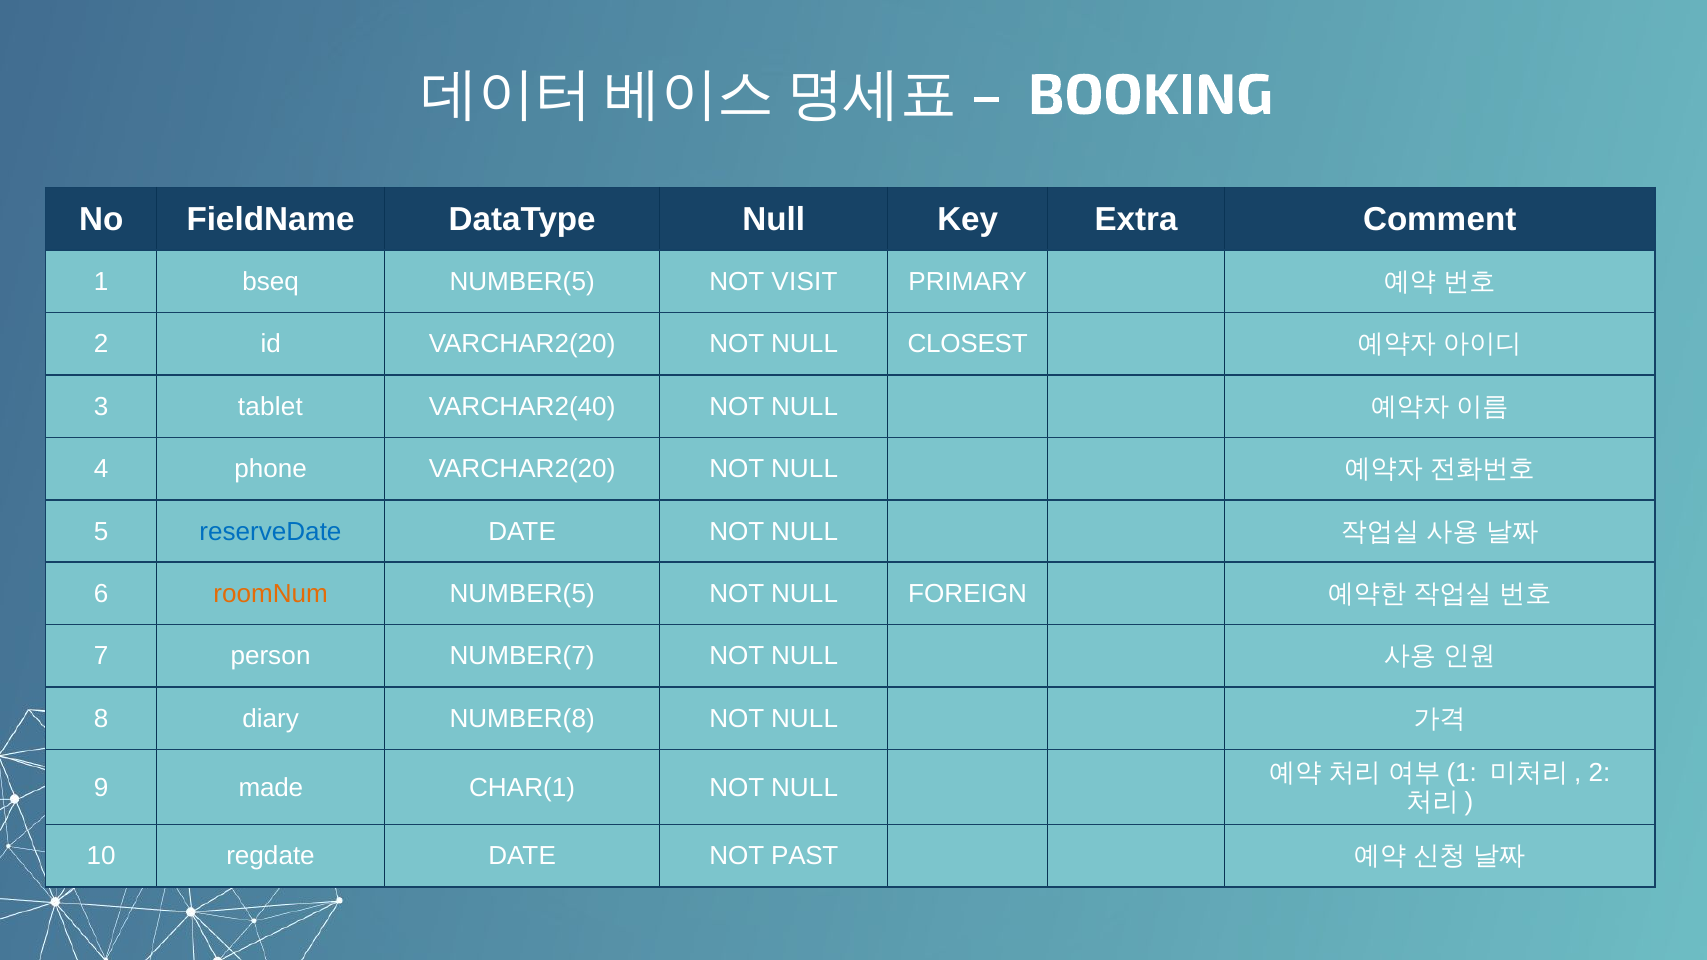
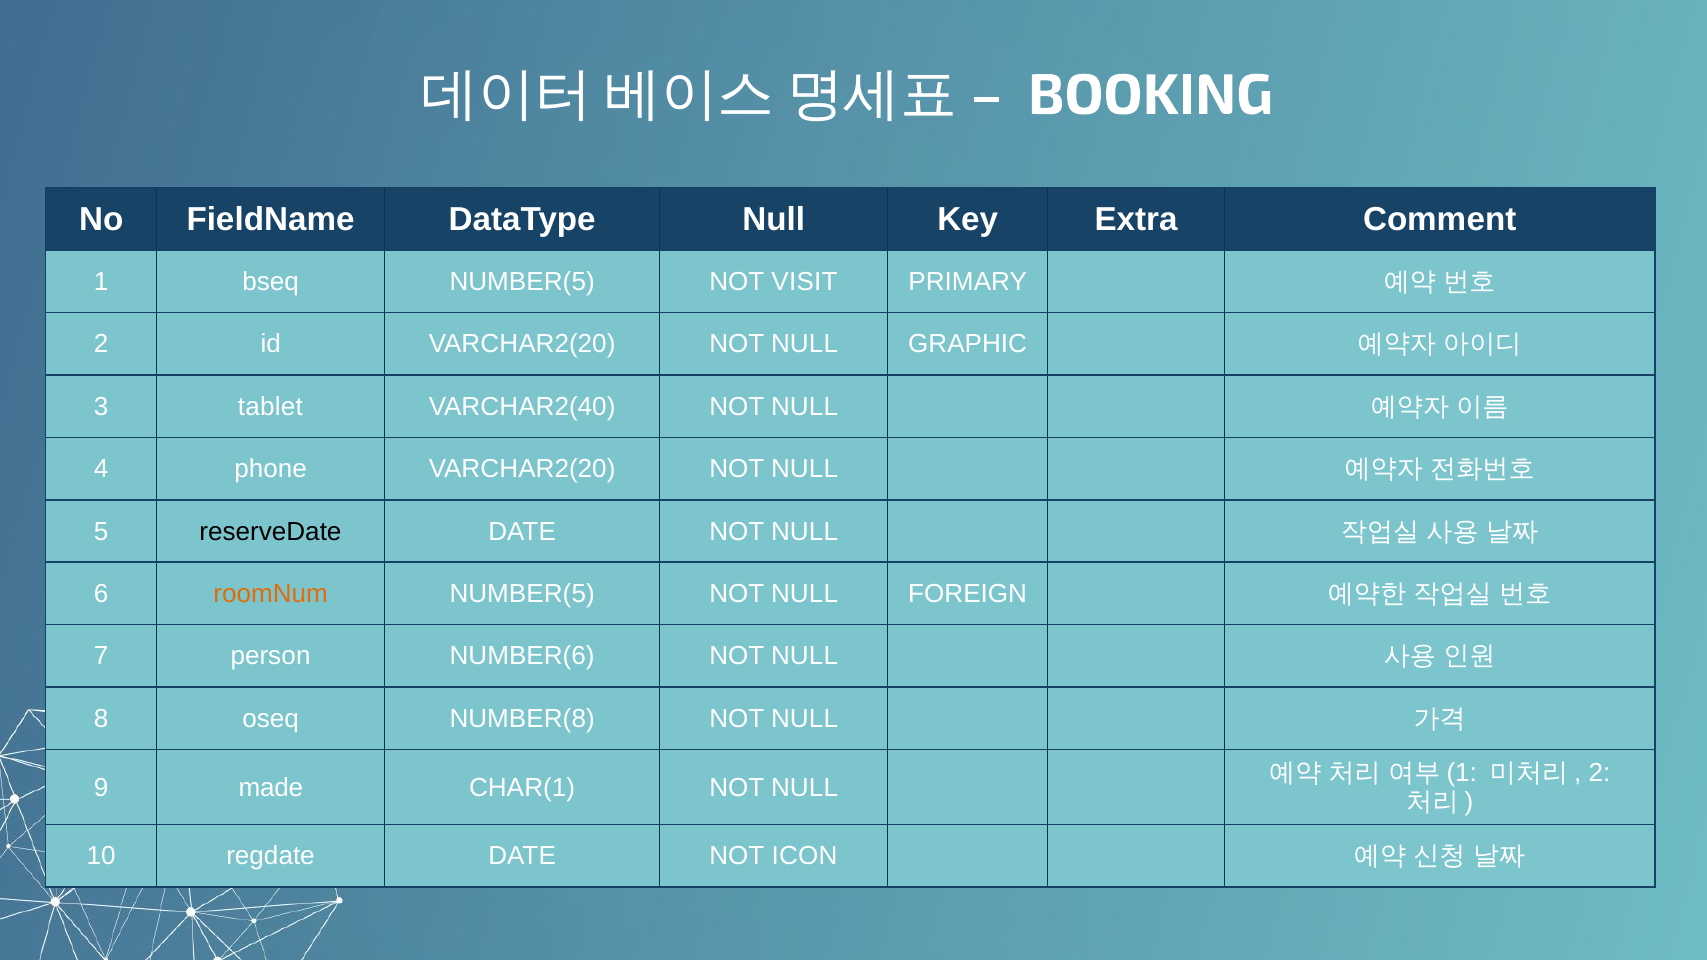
CLOSEST: CLOSEST -> GRAPHIC (968, 344)
reserveDate colour: blue -> black (270, 532)
NUMBER(7: NUMBER(7 -> NUMBER(6 (522, 656)
diary: diary -> oseq (271, 719)
PAST: PAST -> ICON (805, 857)
